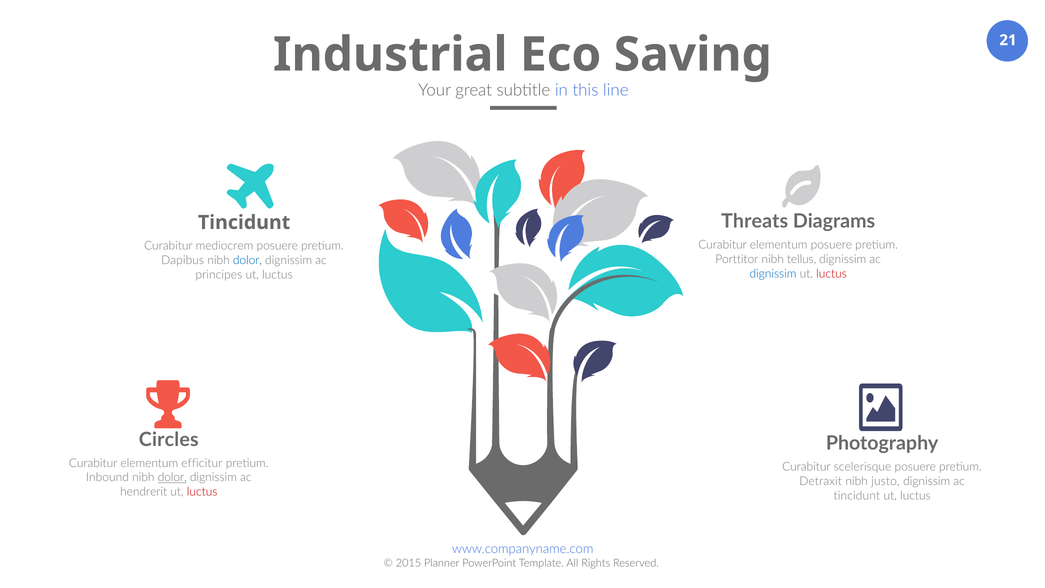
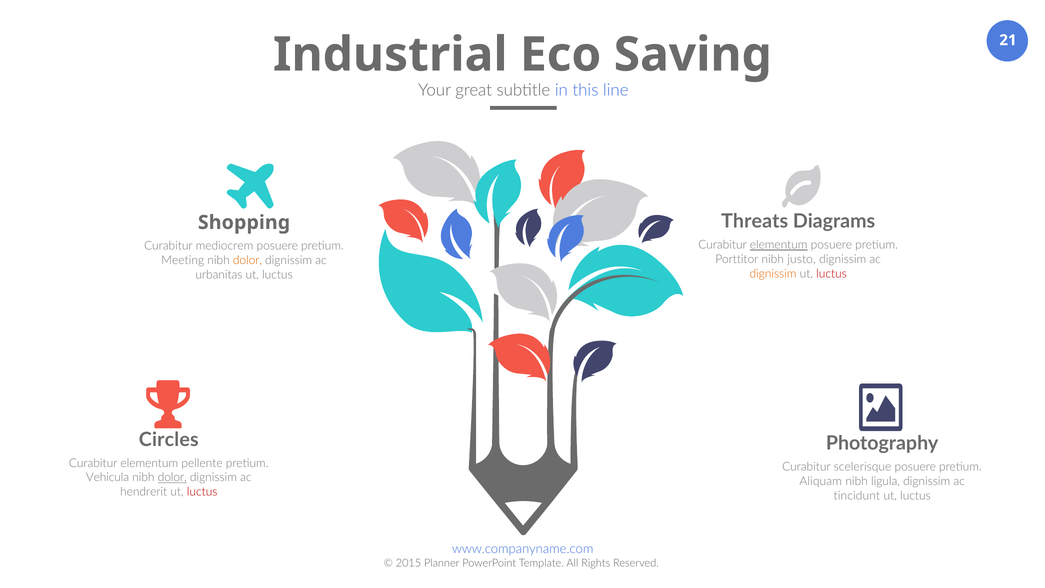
Tincidunt: Tincidunt -> Shopping (244, 222)
elementum underline: none -> present (779, 245)
tellus: tellus -> justo (801, 259)
Dapibus: Dapibus -> Meeting (183, 260)
dolor colour: blue -> orange (247, 260)
dignissim colour: blue -> orange (773, 274)
principes: principes -> urbanitas (219, 275)
efficitur: efficitur -> pellente (202, 463)
Inbound: Inbound -> Vehicula (107, 477)
Detraxit: Detraxit -> Aliquam (821, 481)
justo: justo -> ligula (885, 481)
